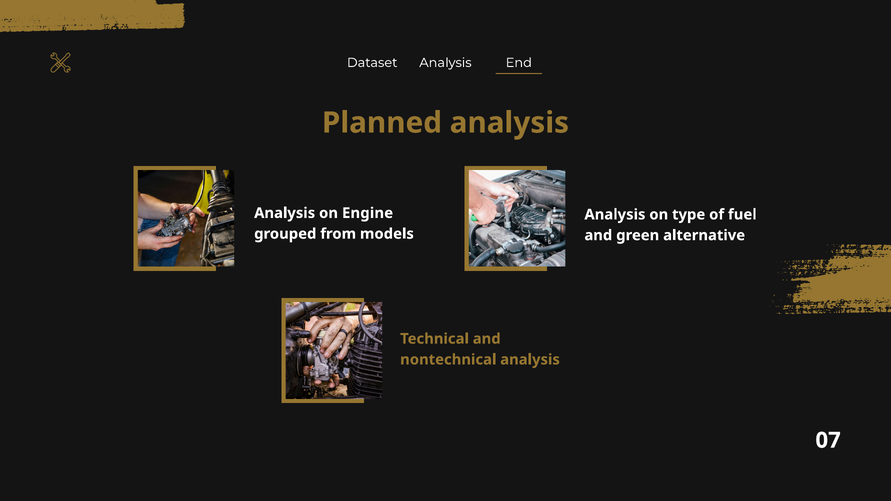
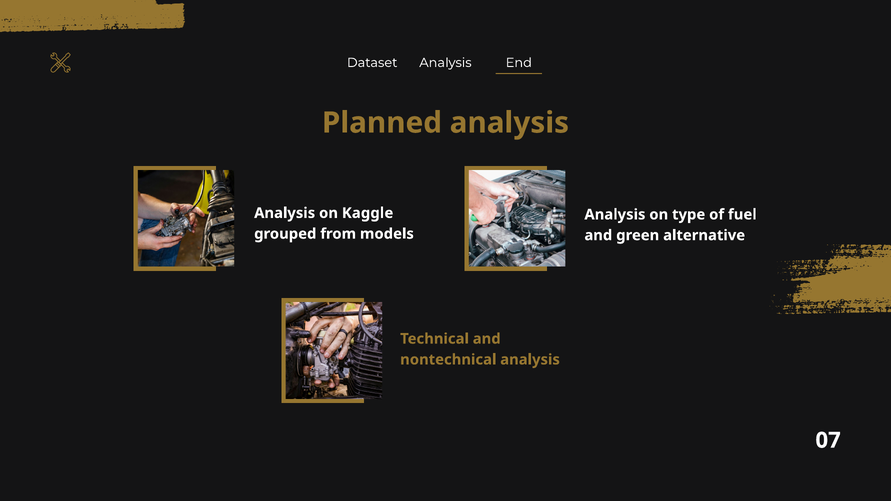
Engine: Engine -> Kaggle (368, 213)
